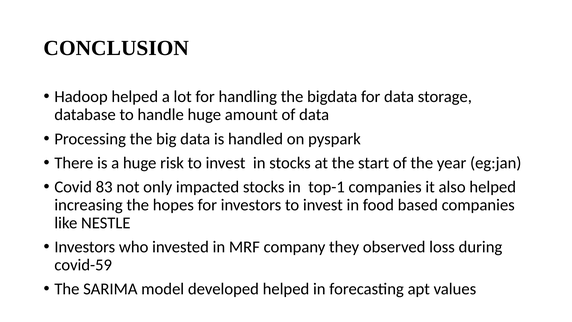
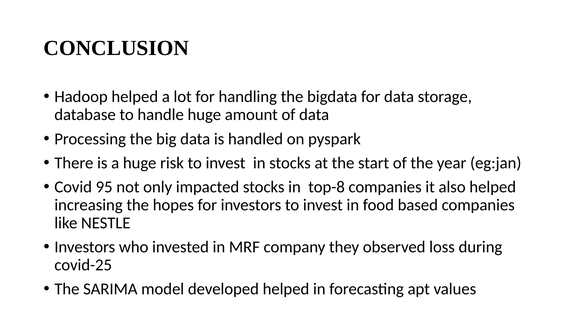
83: 83 -> 95 (104, 187)
top-1: top-1 -> top-8 (327, 187)
covid-59: covid-59 -> covid-25 (83, 265)
